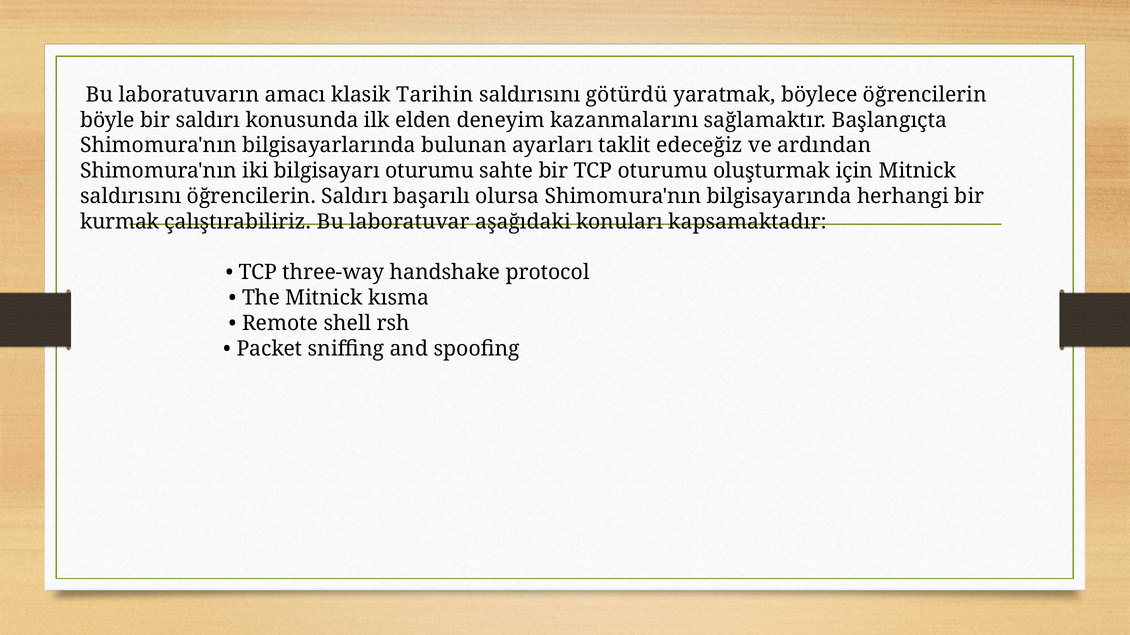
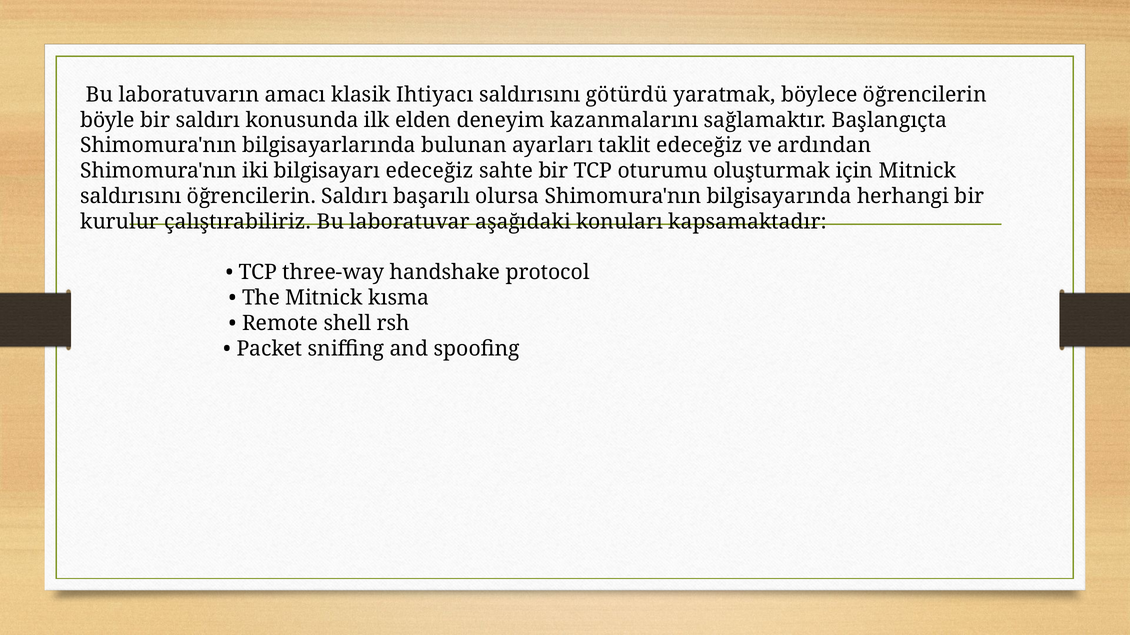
Tarihin: Tarihin -> Ihtiyacı (435, 95)
bilgisayarı oturumu: oturumu -> edeceğiz (430, 171)
kurmak: kurmak -> kurulur (120, 222)
